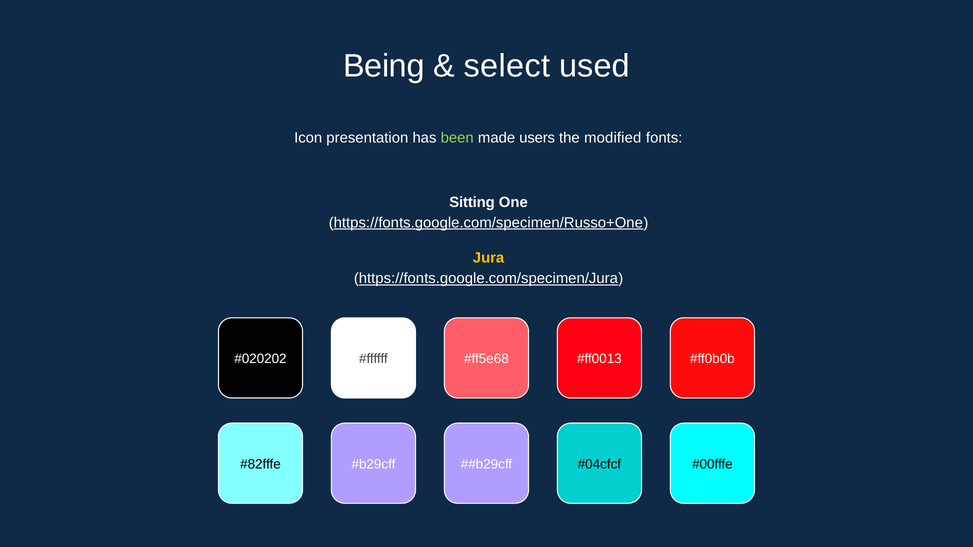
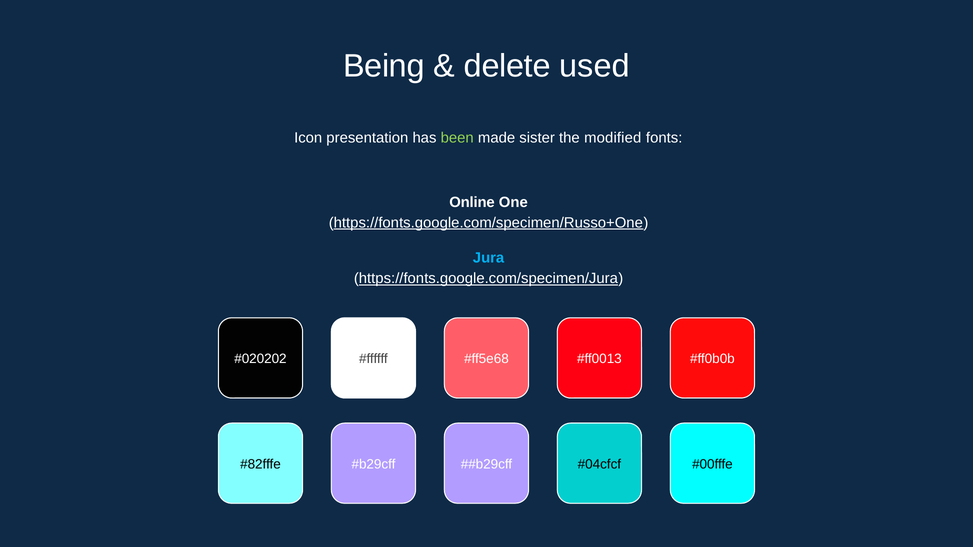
select: select -> delete (507, 66)
users: users -> sister (537, 138)
Sitting: Sitting -> Online (472, 202)
Jura colour: yellow -> light blue (489, 258)
